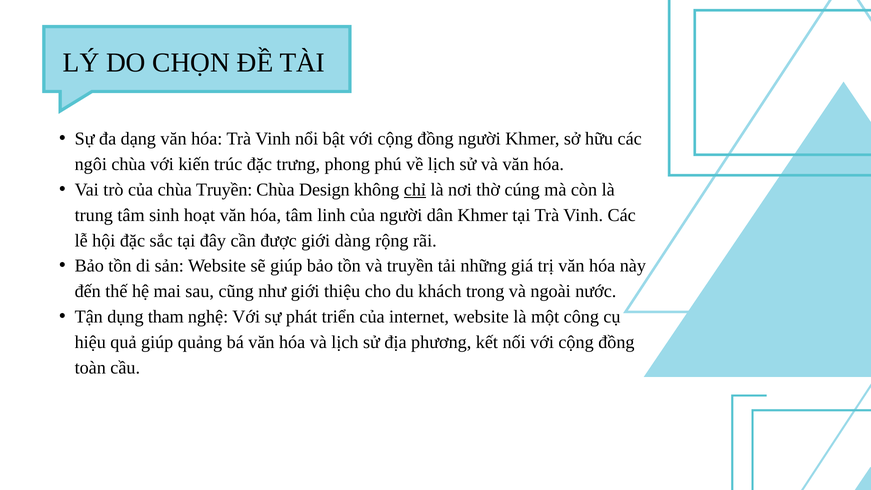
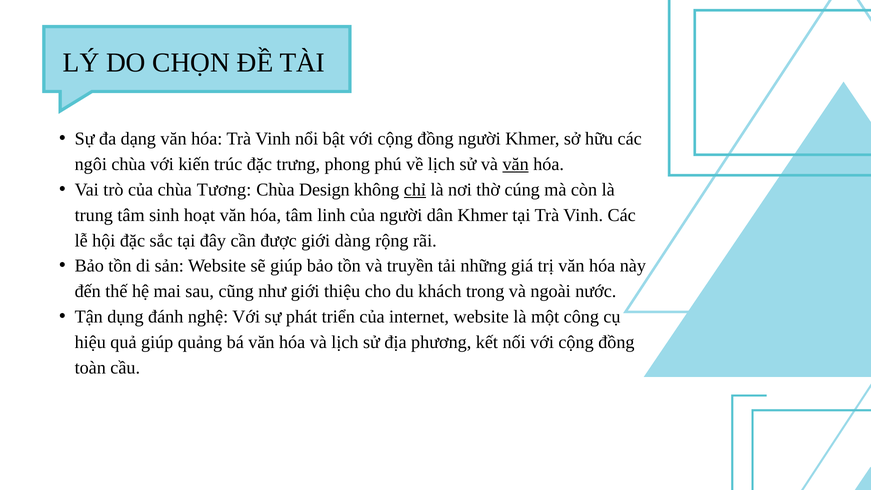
văn underline: none -> present (516, 164)
chùa Truyền: Truyền -> Tương (224, 190)
tham: tham -> đánh (166, 317)
